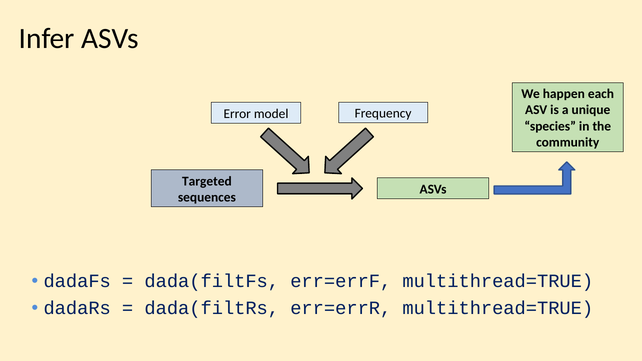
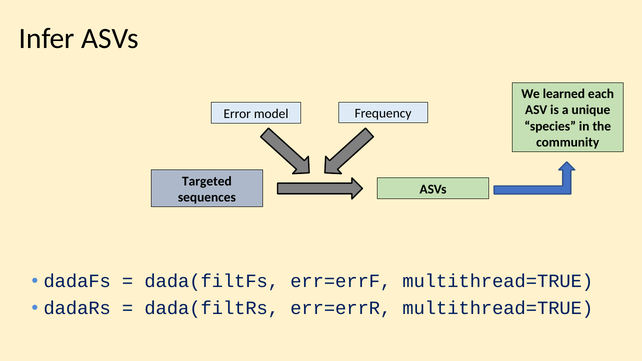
happen: happen -> learned (564, 94)
